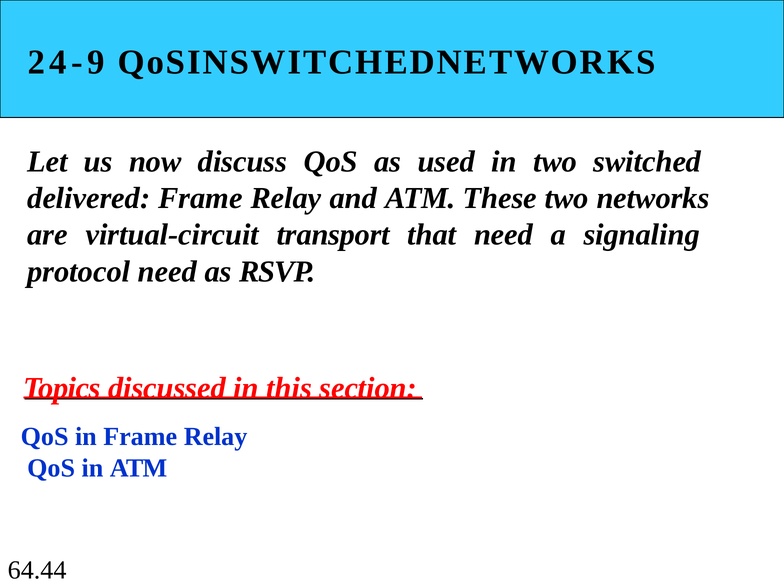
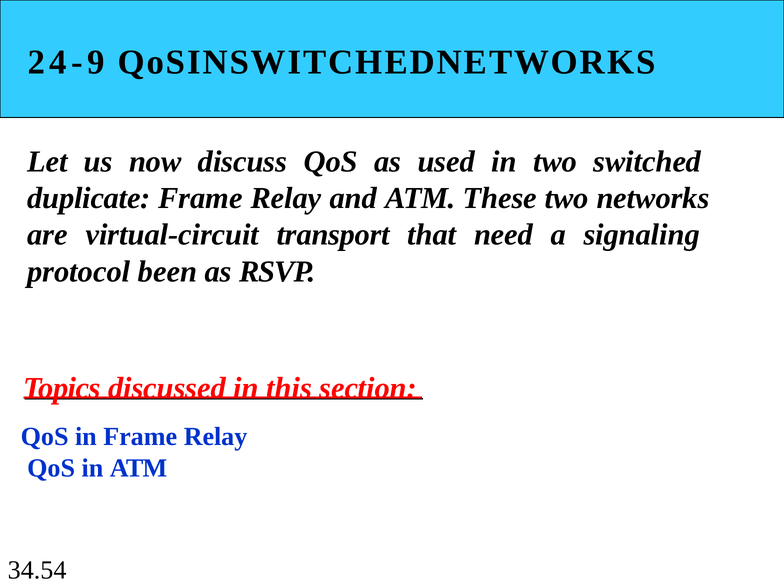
delivered: delivered -> duplicate (89, 198)
protocol need: need -> been (167, 271)
64.44: 64.44 -> 34.54 (37, 570)
